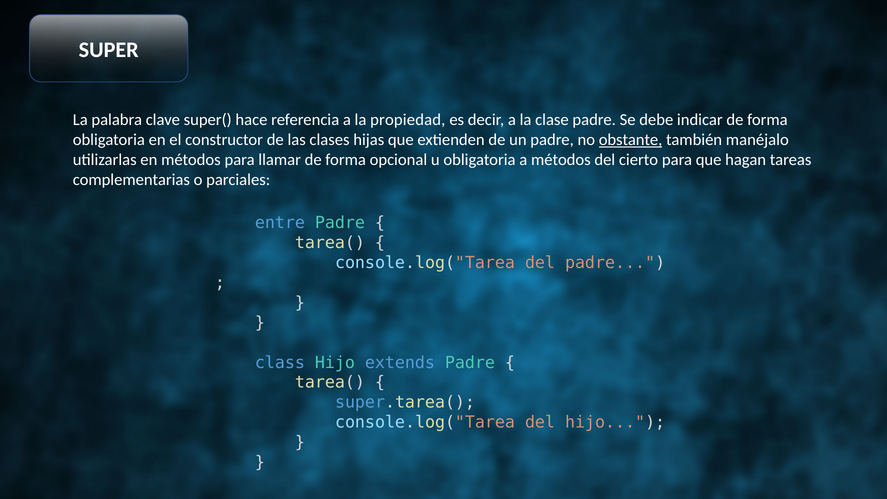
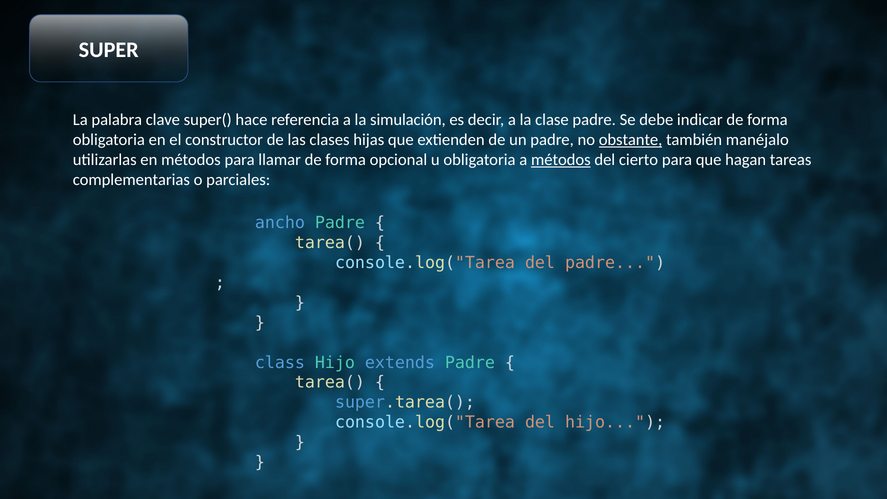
propiedad: propiedad -> simulación (408, 120)
métodos underline: none -> present (561, 160)
entre: entre -> ancho (280, 223)
